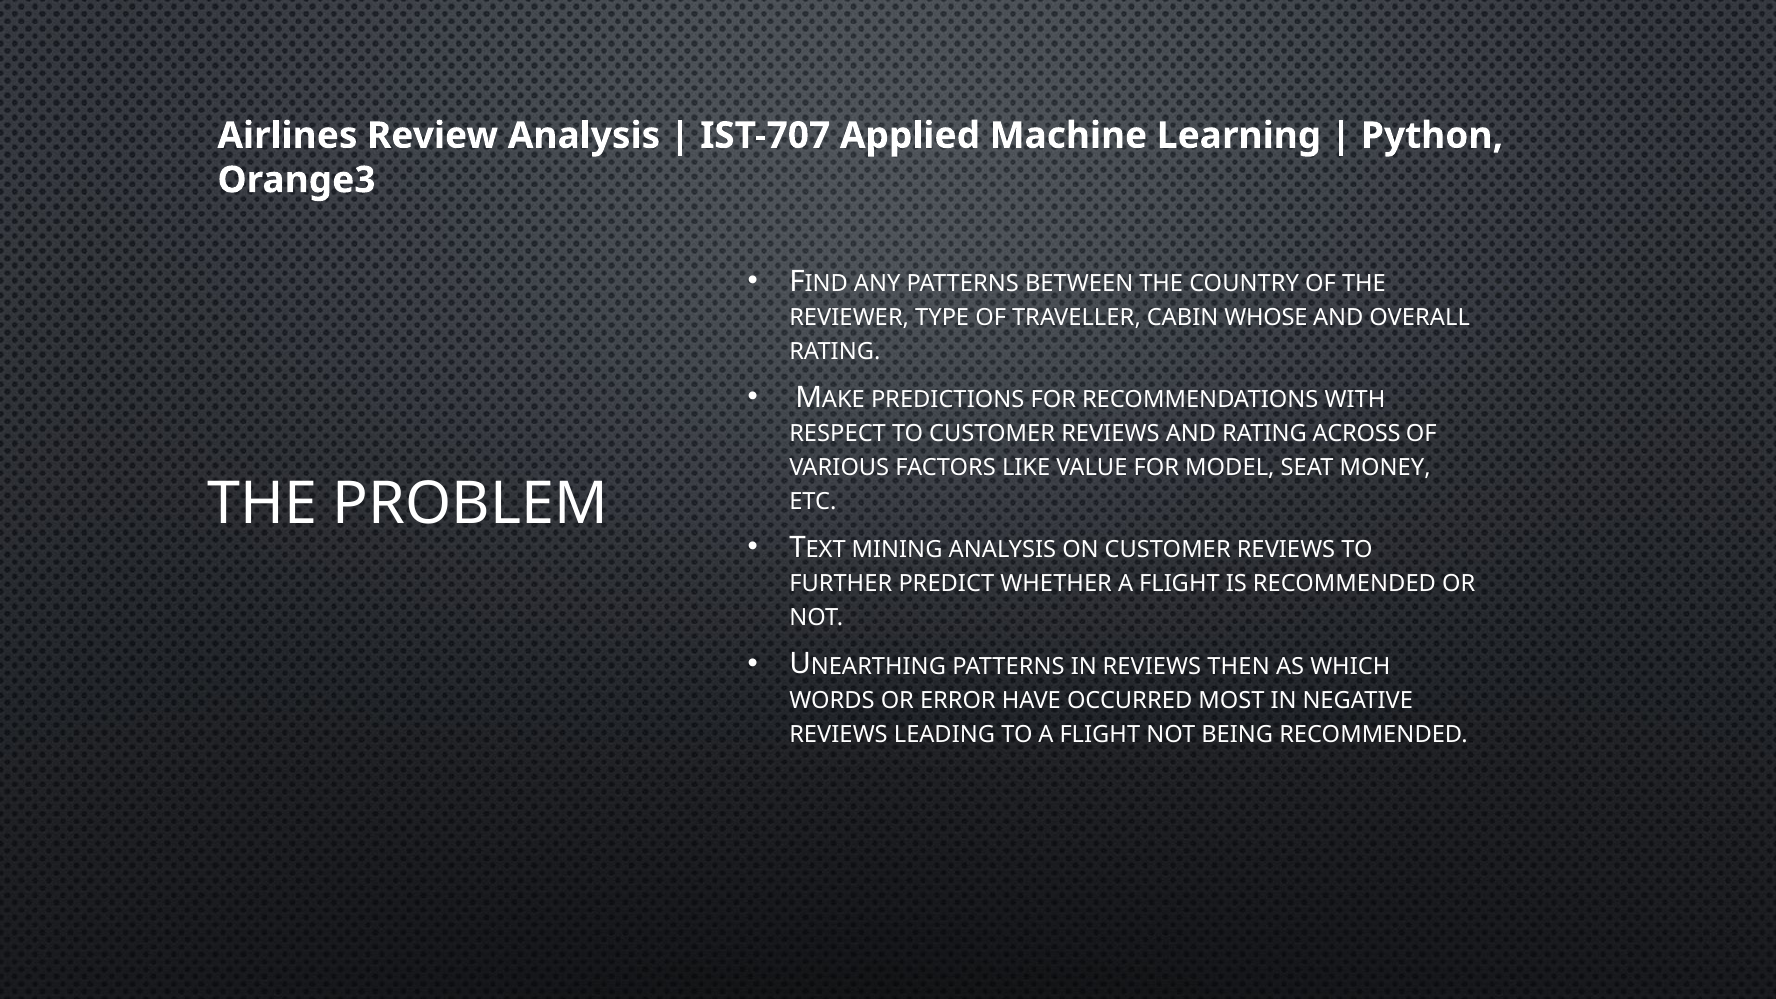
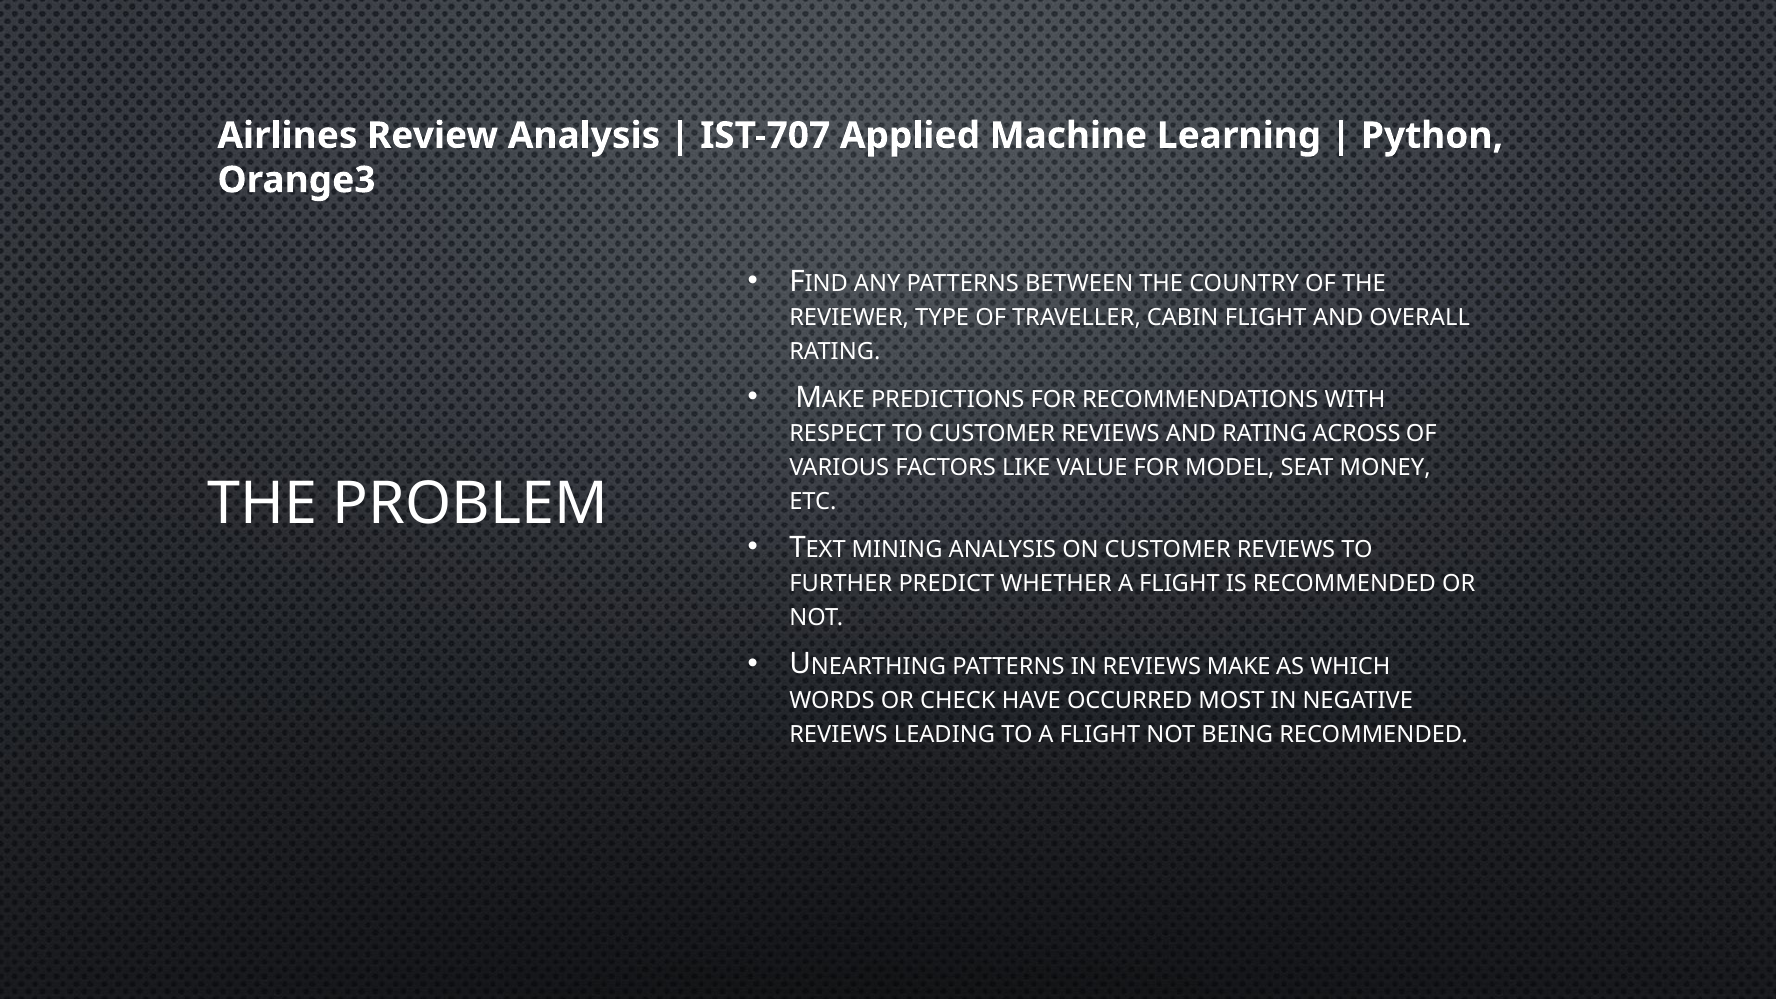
CABIN WHOSE: WHOSE -> FLIGHT (1266, 317)
REVIEWS THEN: THEN -> MAKE (1239, 666)
ERROR: ERROR -> CHECK (958, 700)
